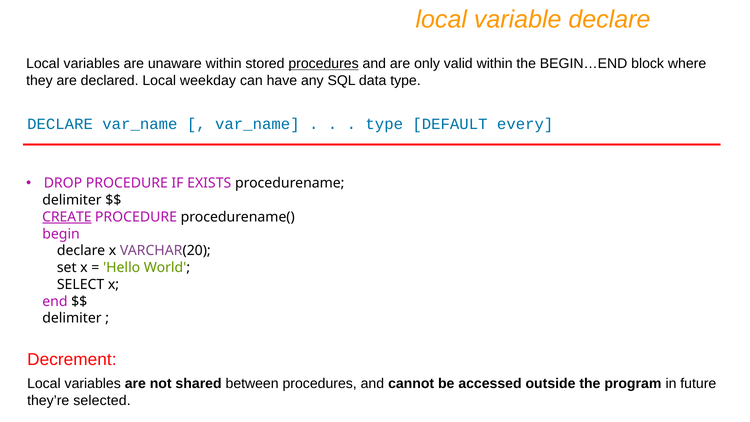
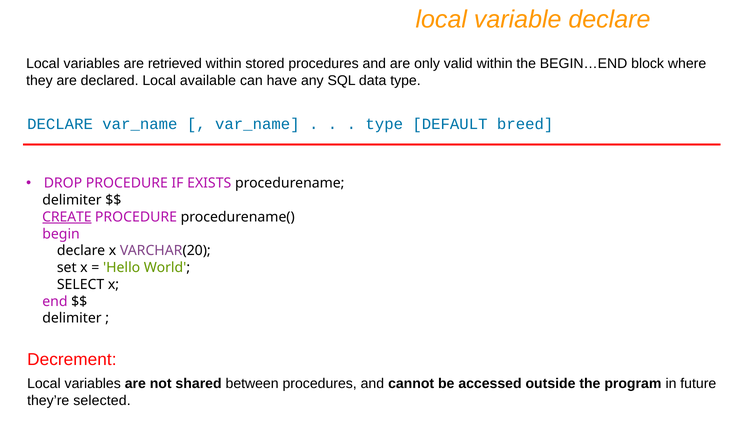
unaware: unaware -> retrieved (175, 64)
procedures underline: present -> none (324, 64)
weekday: weekday -> available (208, 81)
every: every -> breed (525, 124)
